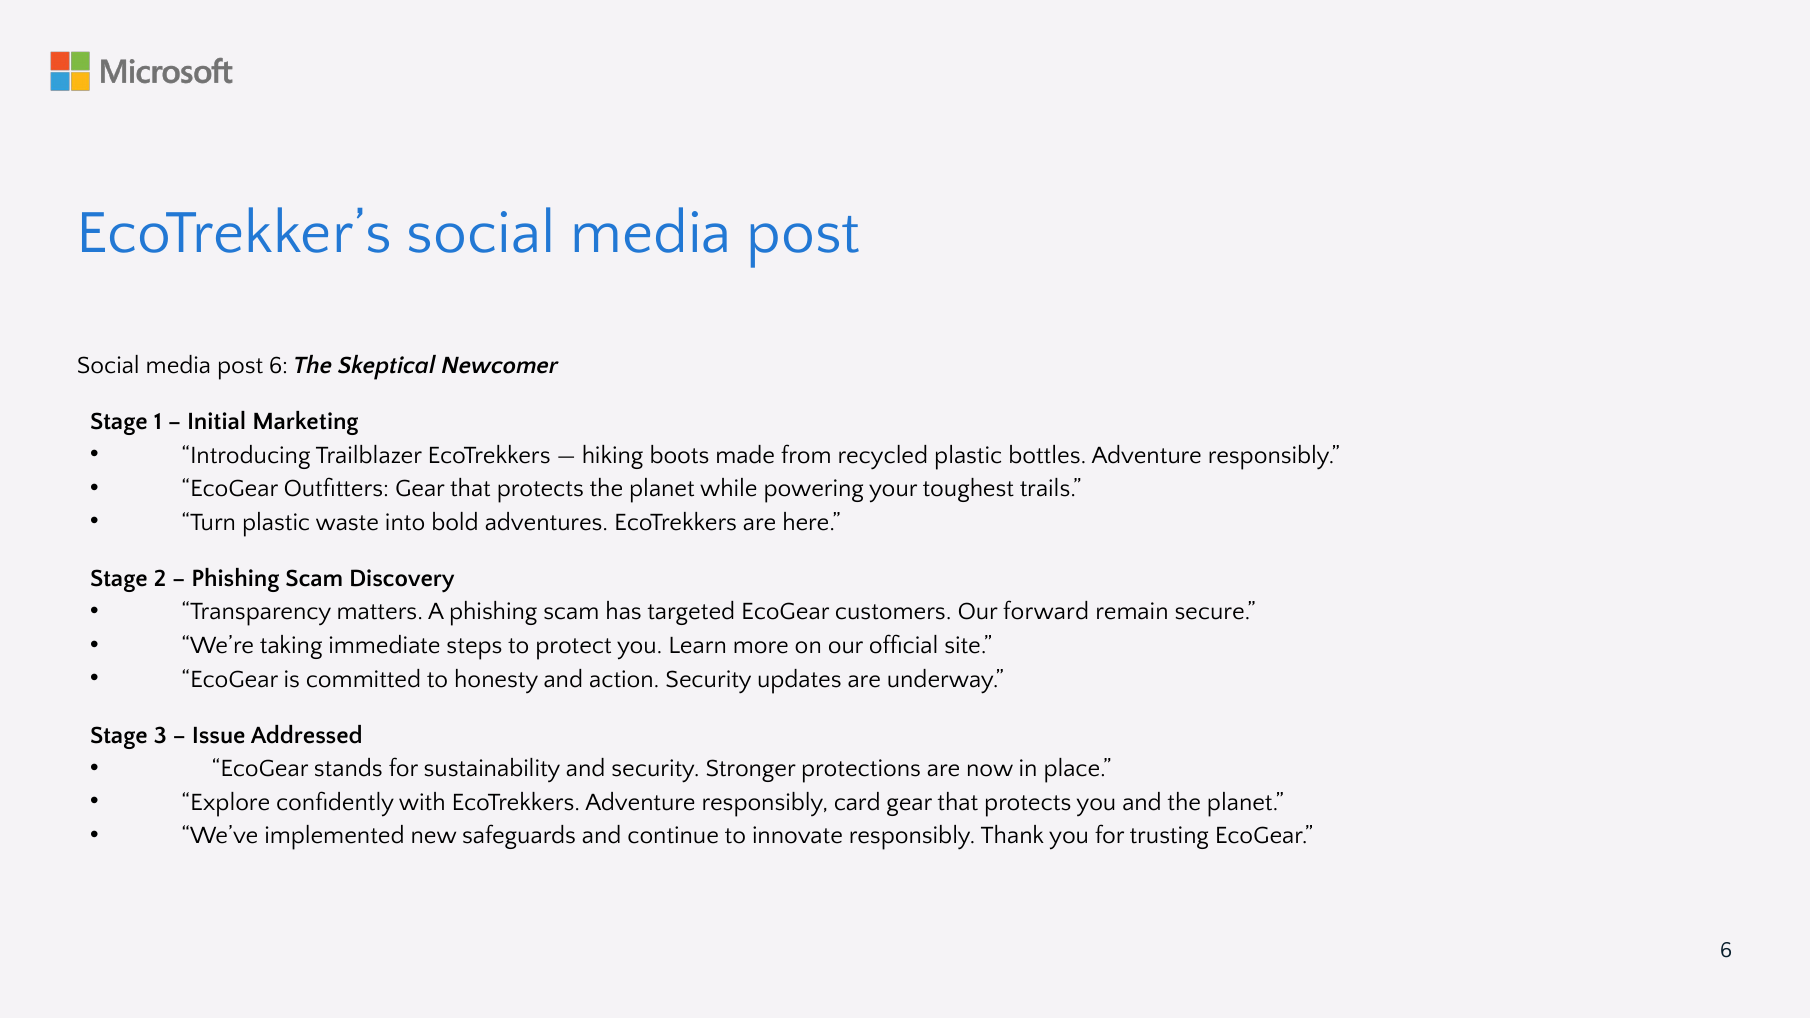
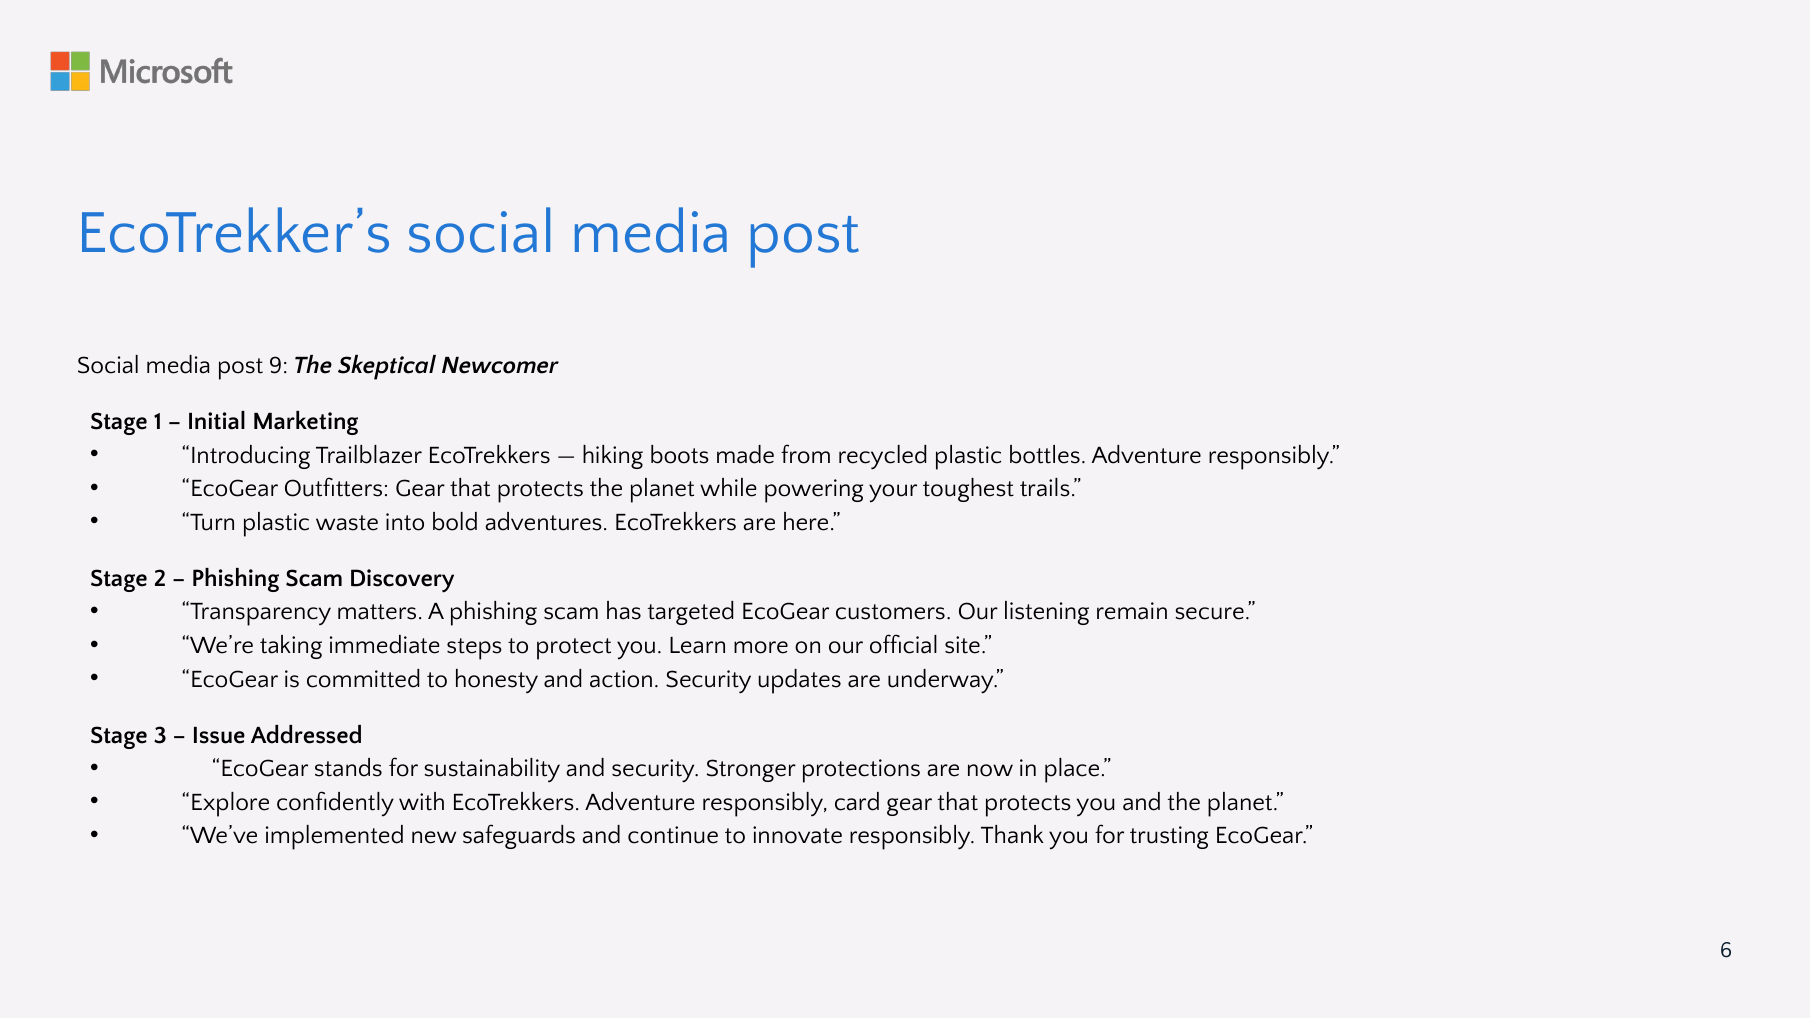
post 6: 6 -> 9 (279, 365)
forward: forward -> listening (1046, 612)
